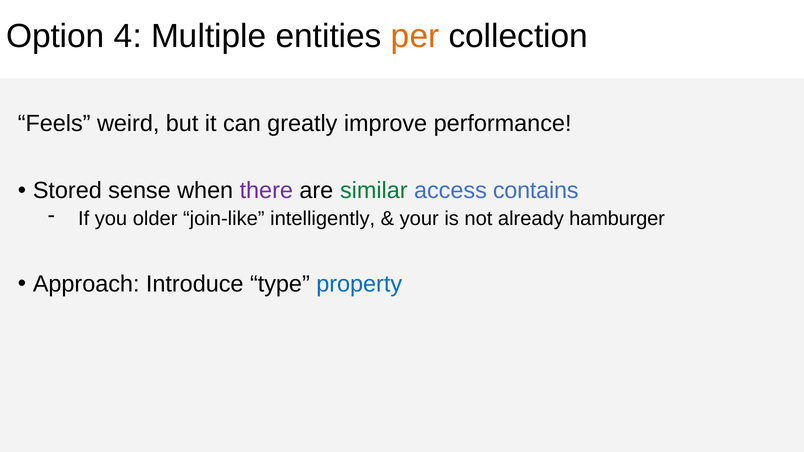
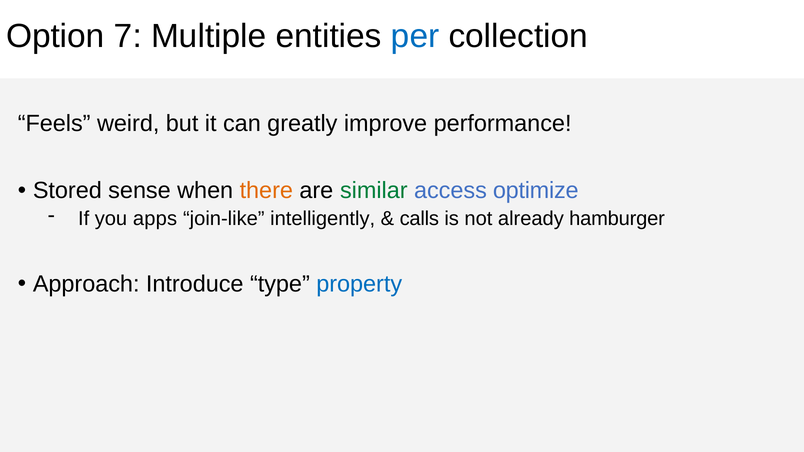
4: 4 -> 7 (128, 36)
per colour: orange -> blue (415, 36)
there colour: purple -> orange (266, 191)
contains: contains -> optimize (536, 191)
older: older -> apps (155, 219)
your: your -> calls (419, 219)
